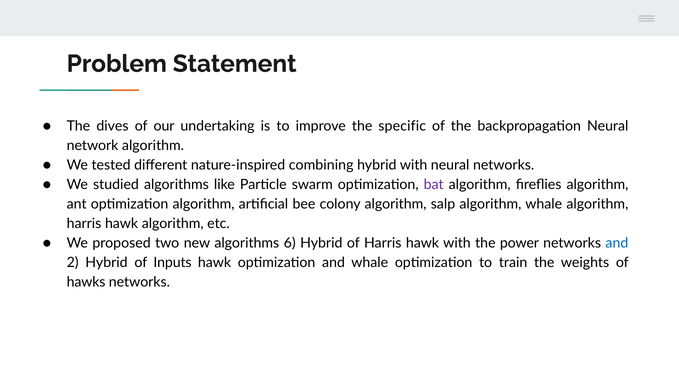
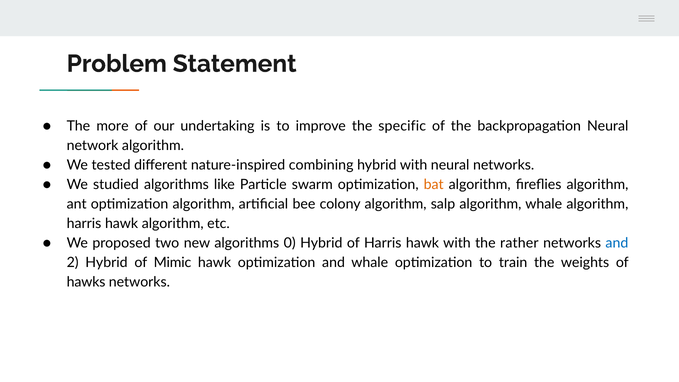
dives: dives -> more (112, 126)
bat colour: purple -> orange (434, 185)
6: 6 -> 0 (290, 243)
power: power -> rather (519, 243)
Inputs: Inputs -> Mimic (172, 263)
